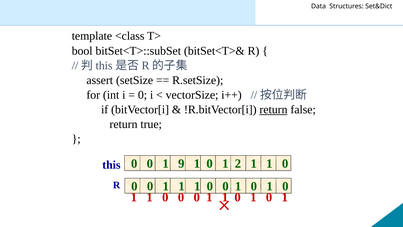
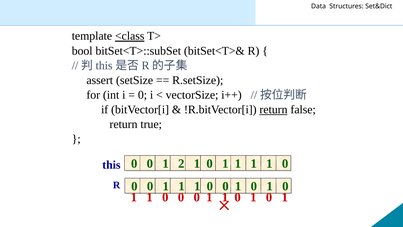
<class underline: none -> present (130, 36)
9: 9 -> 2 (181, 163)
2: 2 -> 1 (238, 163)
